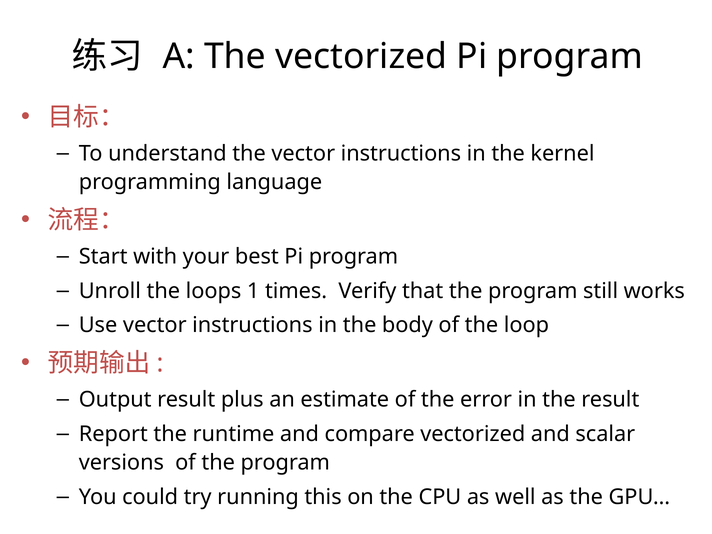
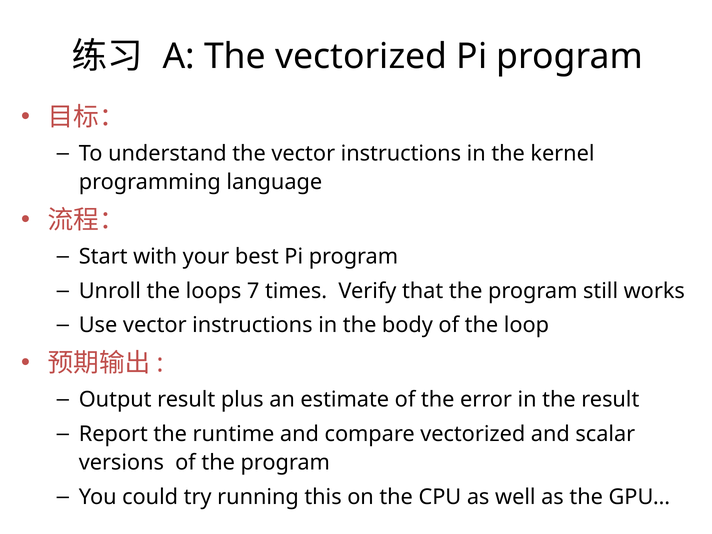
1: 1 -> 7 (253, 291)
